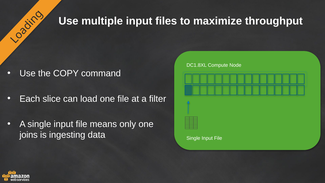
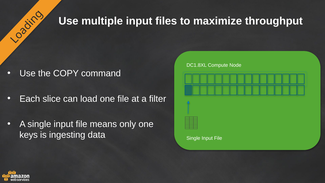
joins: joins -> keys (29, 135)
